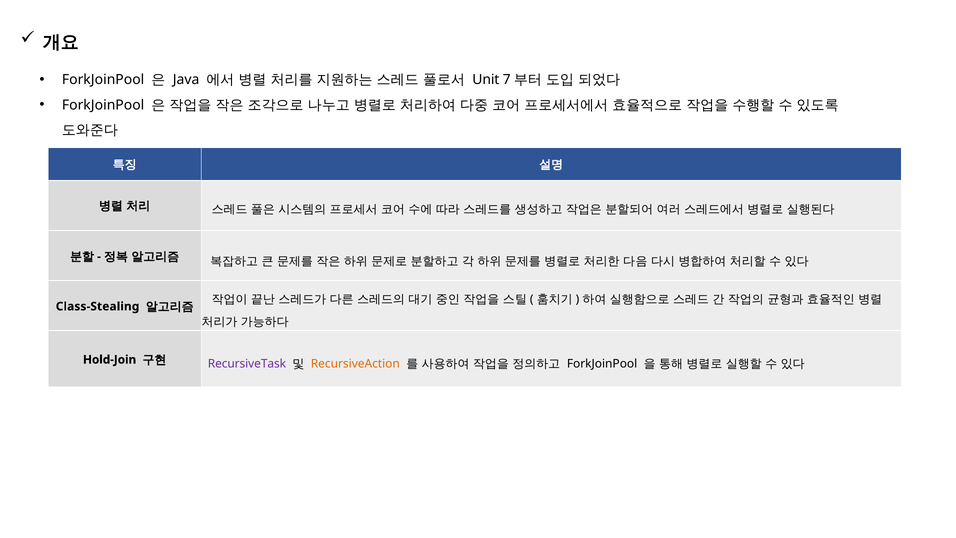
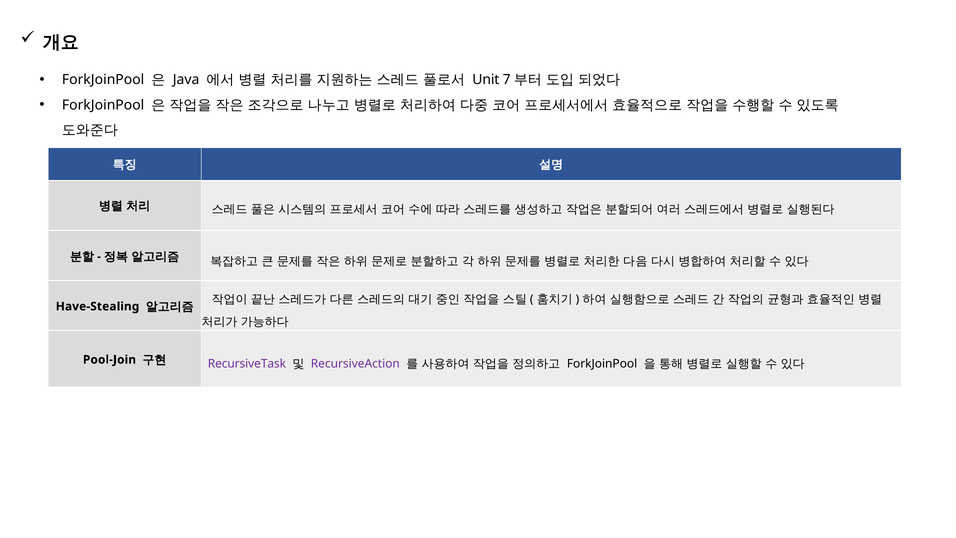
Class-Stealing: Class-Stealing -> Have-Stealing (98, 306)
Hold-Join: Hold-Join -> Pool-Join (109, 360)
RecursiveAction colour: orange -> purple (355, 364)
